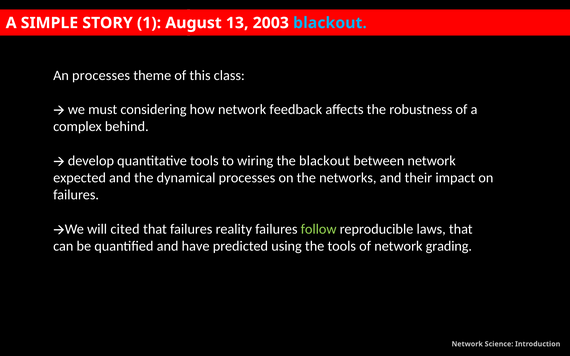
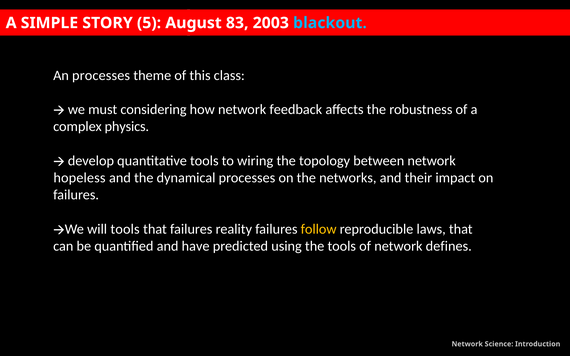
1: 1 -> 5 (149, 23)
13: 13 -> 83 (237, 23)
behind: behind -> physics (127, 127)
the blackout: blackout -> topology (325, 161)
expected: expected -> hopeless (79, 178)
will cited: cited -> tools (125, 229)
follow colour: light green -> yellow (319, 229)
grading: grading -> defines (449, 246)
